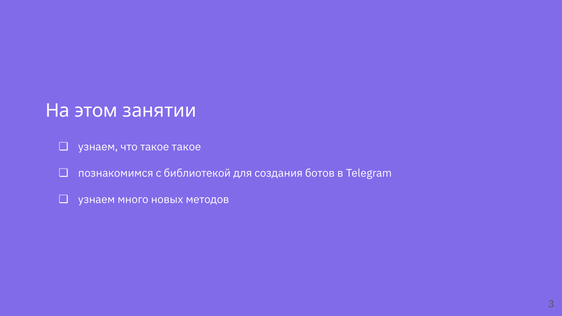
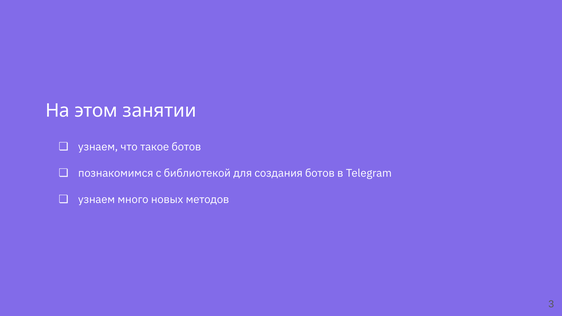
такое такое: такое -> ботов (186, 147)
